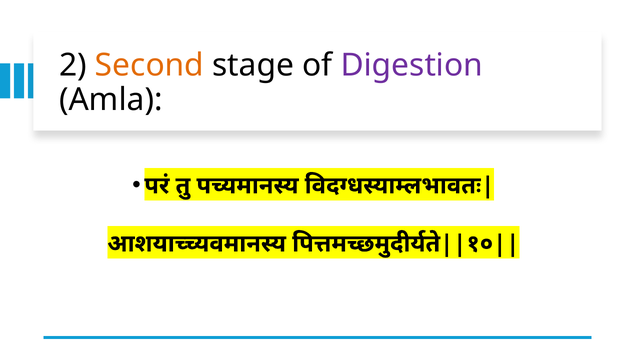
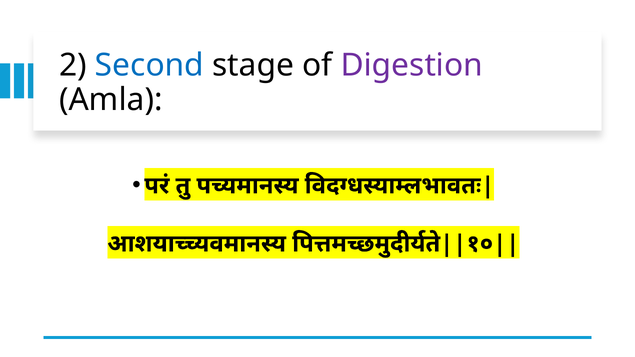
Second colour: orange -> blue (149, 65)
